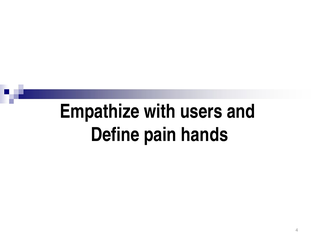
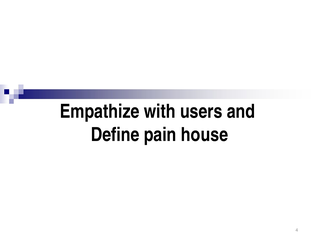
hands: hands -> house (205, 135)
